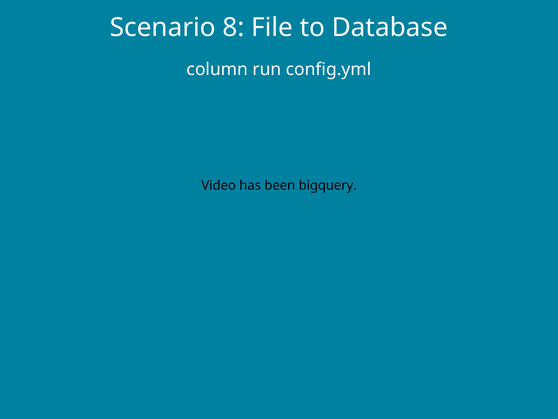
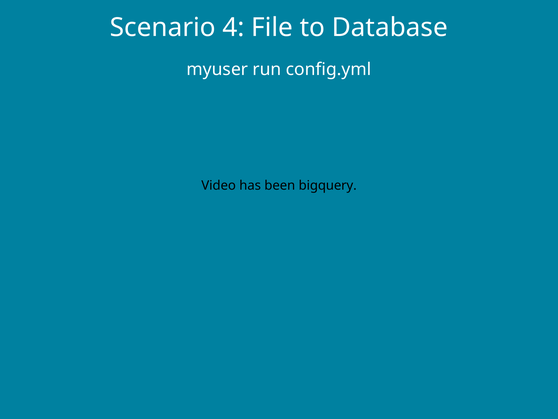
8: 8 -> 4 (233, 27)
column: column -> myuser (217, 69)
